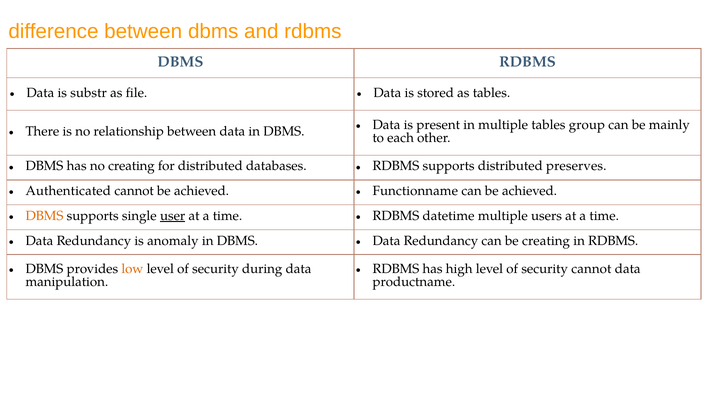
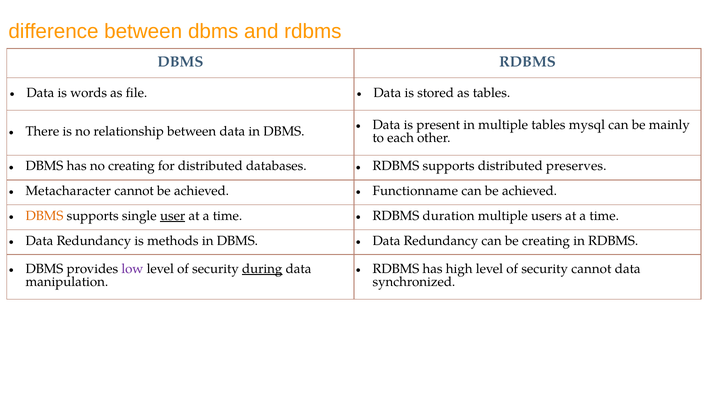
substr: substr -> words (89, 93)
group: group -> mysql (587, 125)
Authenticated: Authenticated -> Metacharacter (68, 191)
datetime: datetime -> duration (449, 216)
anomaly: anomaly -> methods (173, 241)
low colour: orange -> purple (132, 269)
during underline: none -> present (262, 269)
productname: productname -> synchronized (414, 282)
